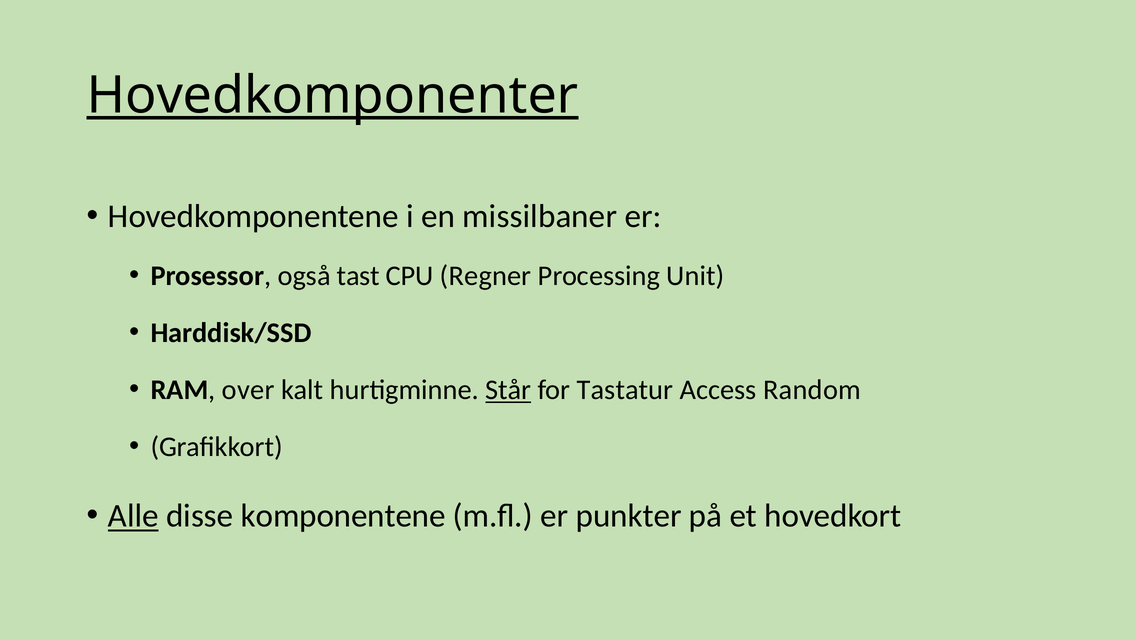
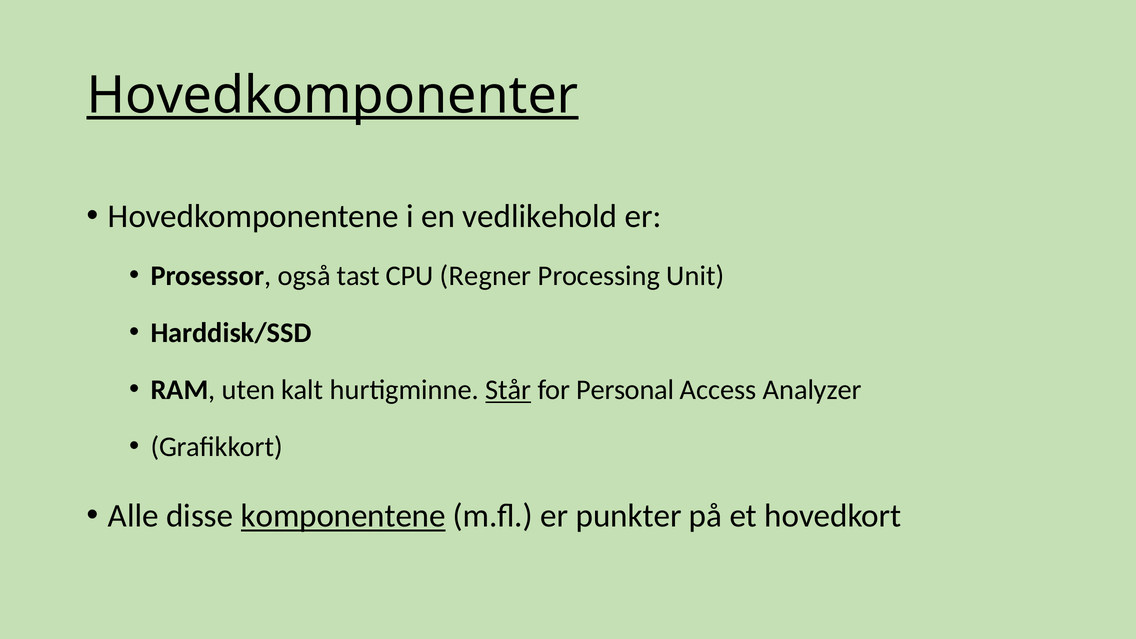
missilbaner: missilbaner -> vedlikehold (540, 216)
over: over -> uten (248, 390)
Tastatur: Tastatur -> Personal (625, 390)
Random: Random -> Analyzer (812, 390)
Alle underline: present -> none (133, 516)
komponentene underline: none -> present (343, 516)
